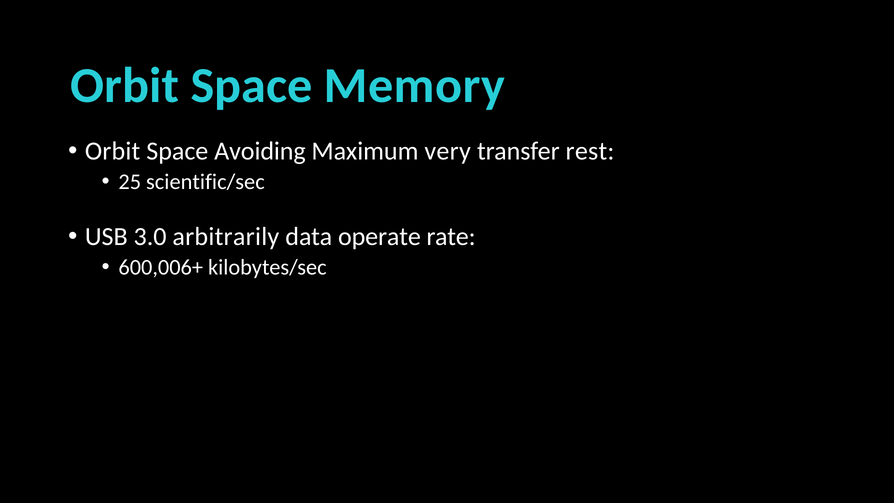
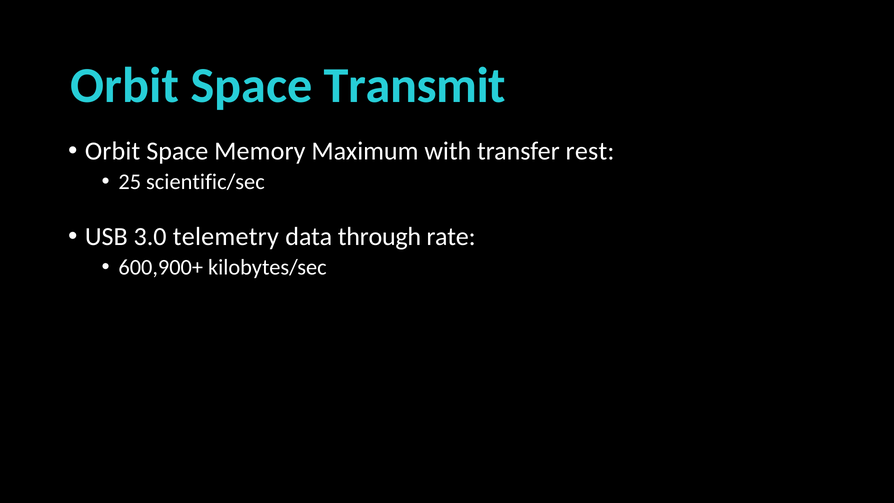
Memory: Memory -> Transmit (415, 85)
Avoiding: Avoiding -> Memory (260, 151)
very: very -> with (448, 151)
arbitrarily: arbitrarily -> telemetry (226, 237)
operate: operate -> through (379, 237)
600,006+: 600,006+ -> 600,900+ (161, 267)
